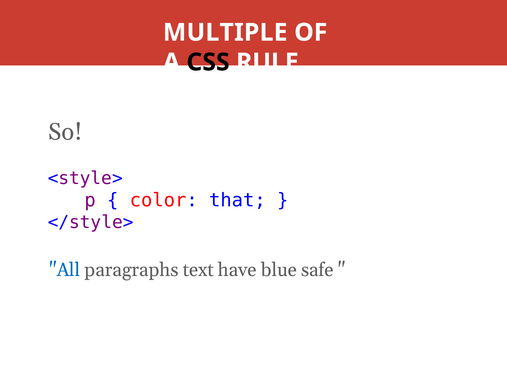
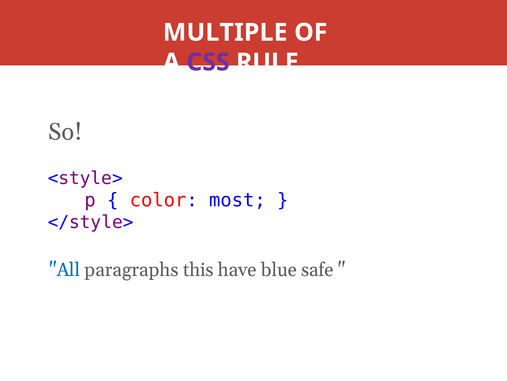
CSS colour: black -> purple (208, 62)
that: that -> most (238, 200)
text: text -> this (198, 269)
